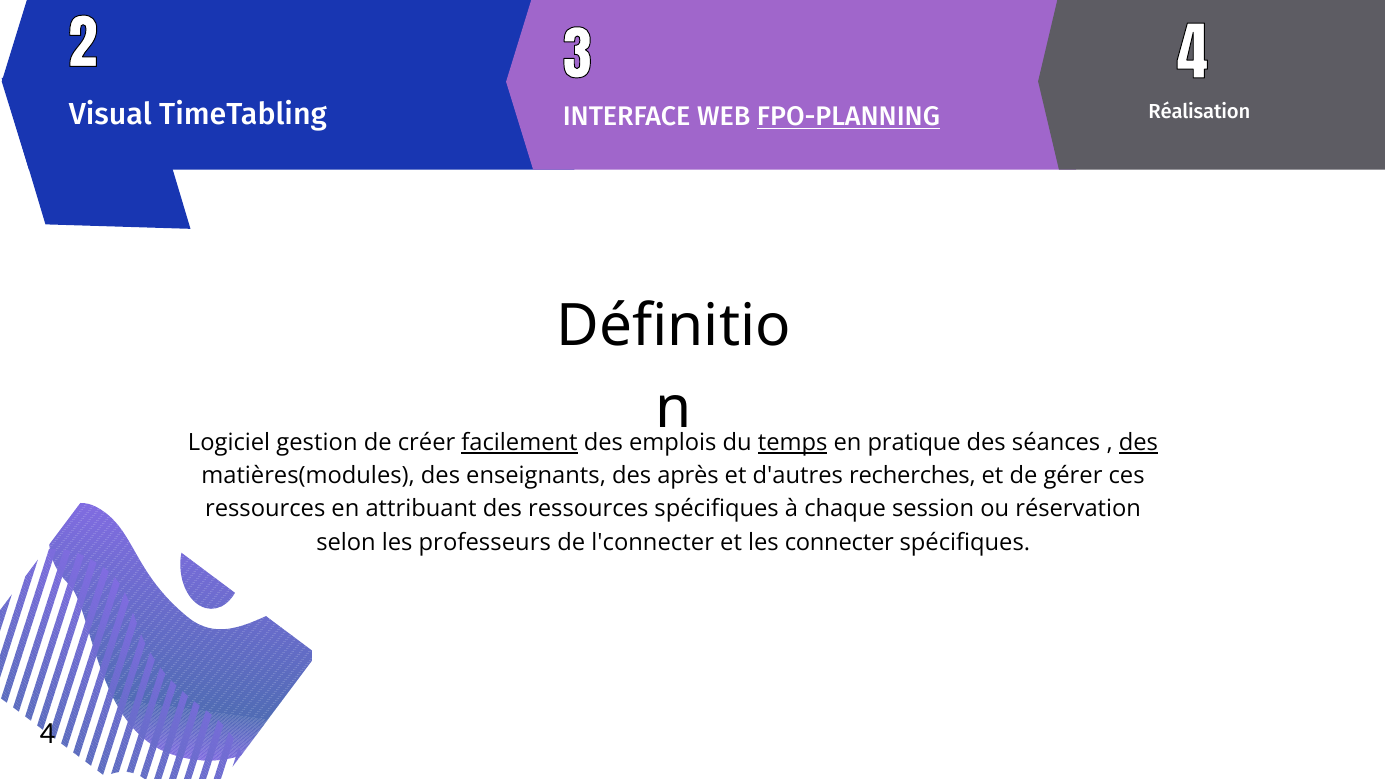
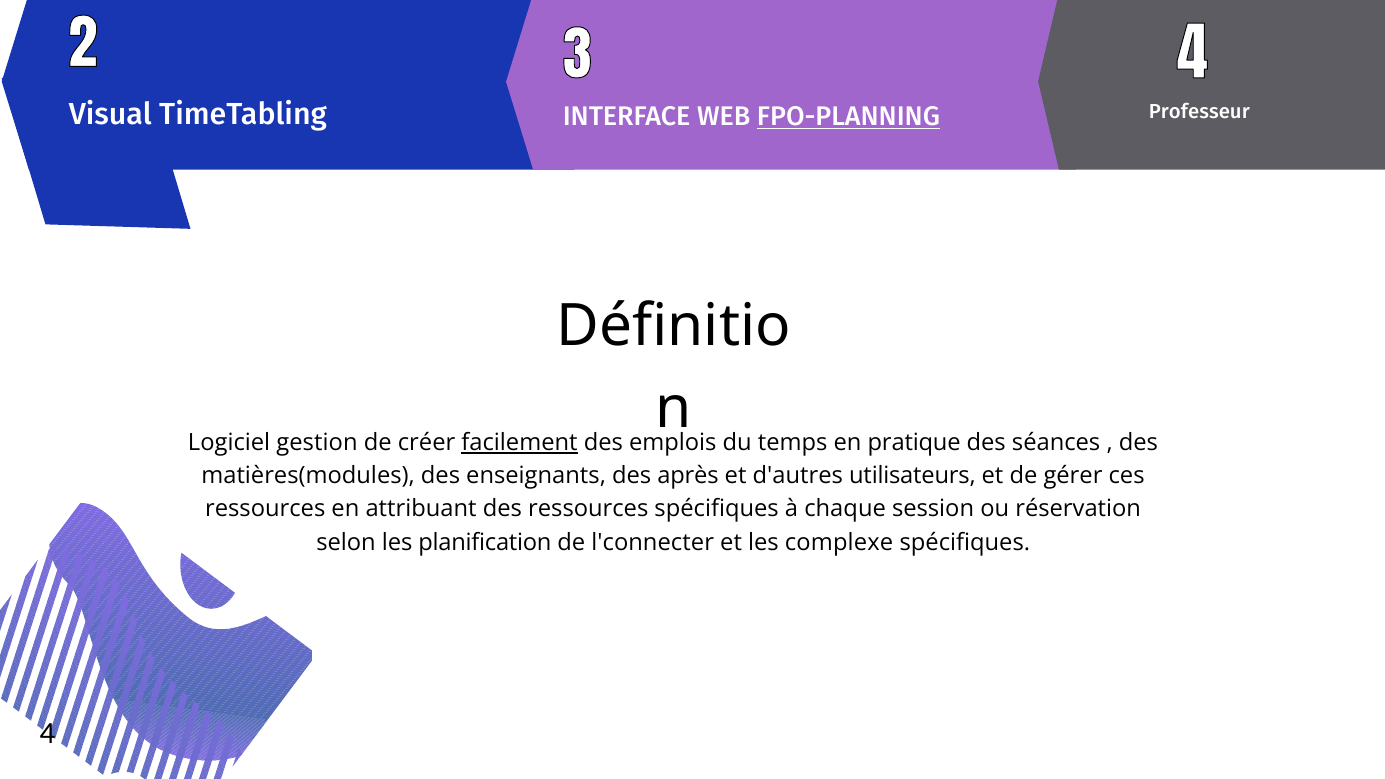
Réalisation: Réalisation -> Professeur (1199, 112)
temps underline: present -> none (793, 443)
des underline: present -> none (1138, 443)
recherches: recherches -> utilisateurs (912, 476)
professeurs: professeurs -> planification (485, 542)
connecter: connecter -> complexe (839, 542)
